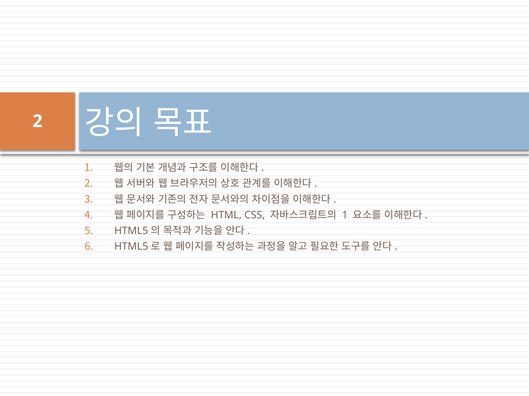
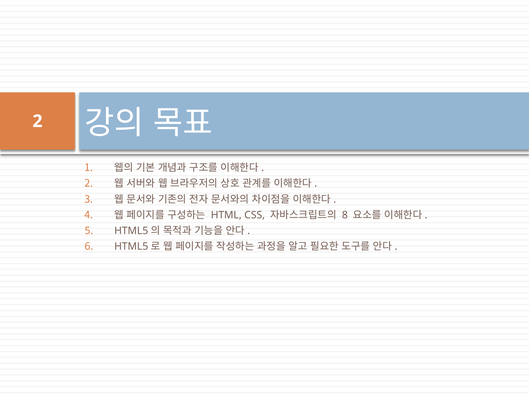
1: 1 -> 8 (345, 215)
